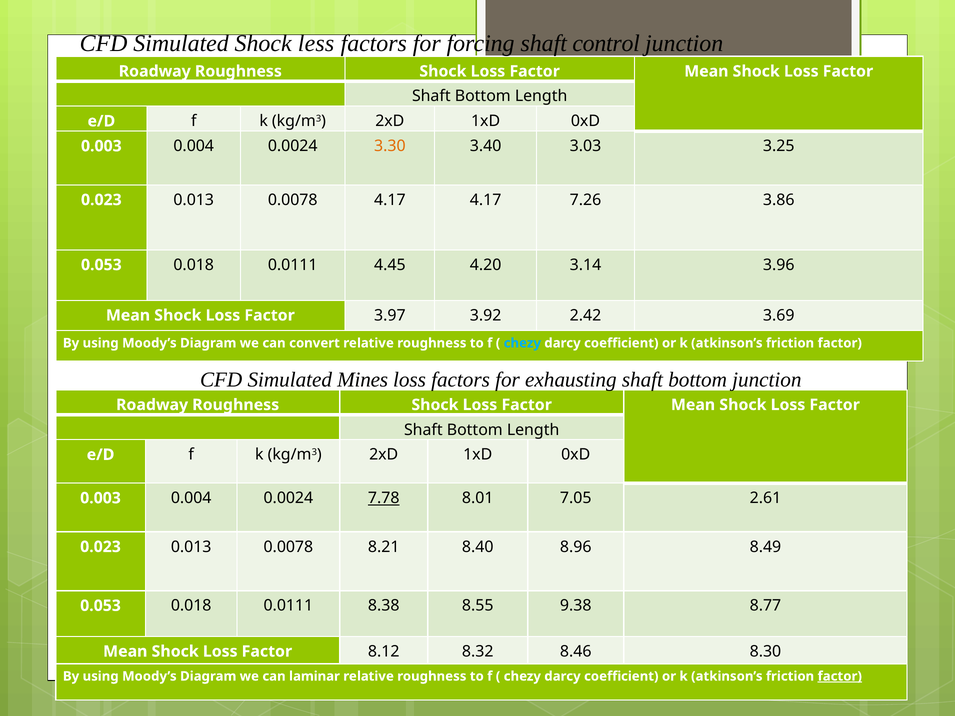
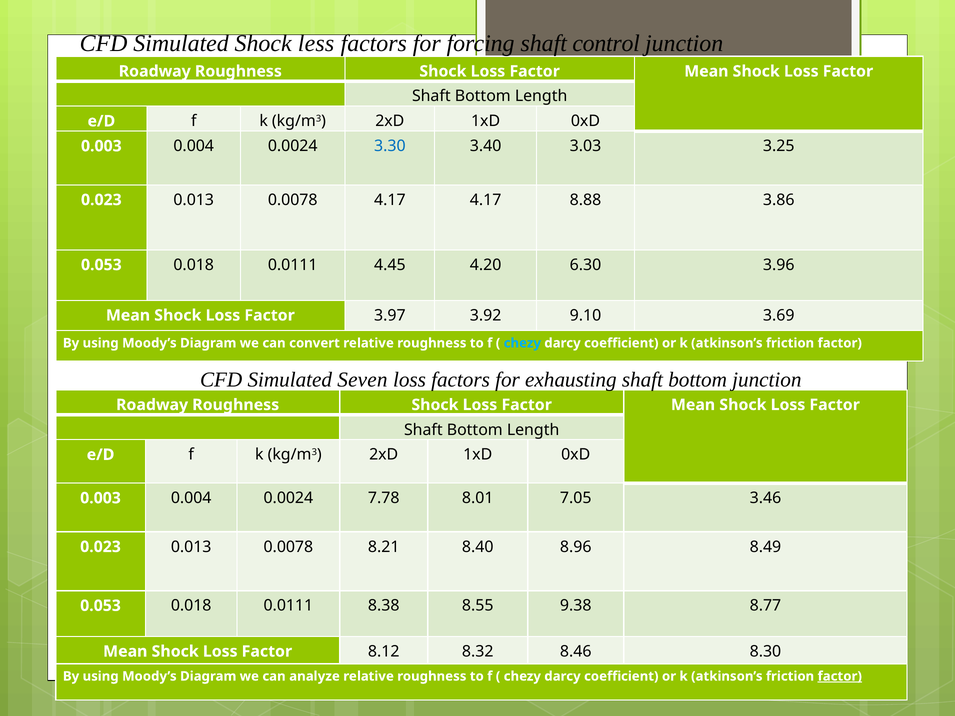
3.30 colour: orange -> blue (390, 146)
7.26: 7.26 -> 8.88 (585, 200)
3.14: 3.14 -> 6.30 (585, 265)
2.42: 2.42 -> 9.10 (585, 315)
Mines: Mines -> Seven (362, 380)
7.78 underline: present -> none (384, 498)
2.61: 2.61 -> 3.46 (765, 498)
laminar: laminar -> analyze (314, 676)
